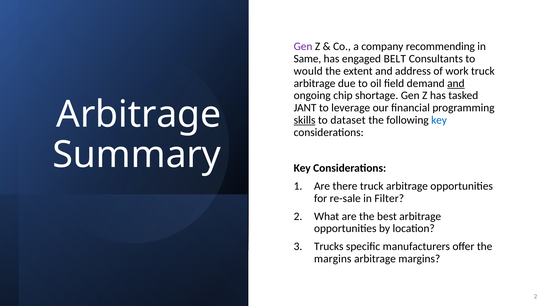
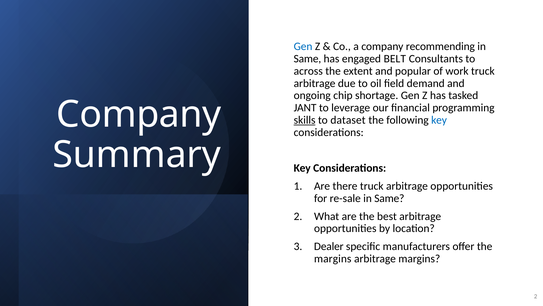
Gen colour: purple -> blue (303, 46)
would: would -> across (308, 71)
address: address -> popular (413, 71)
and underline: present -> none (456, 83)
Arbitrage: Arbitrage -> Company (139, 114)
re-sale in Filter: Filter -> Same (389, 198)
Trucks: Trucks -> Dealer (329, 246)
